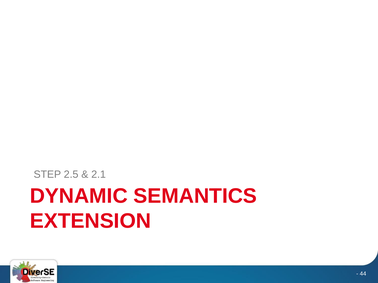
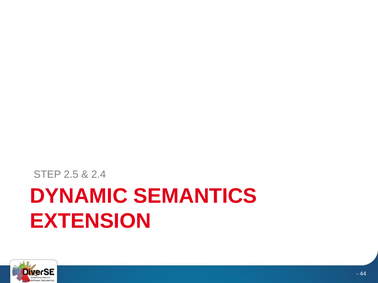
2.1: 2.1 -> 2.4 (99, 175)
